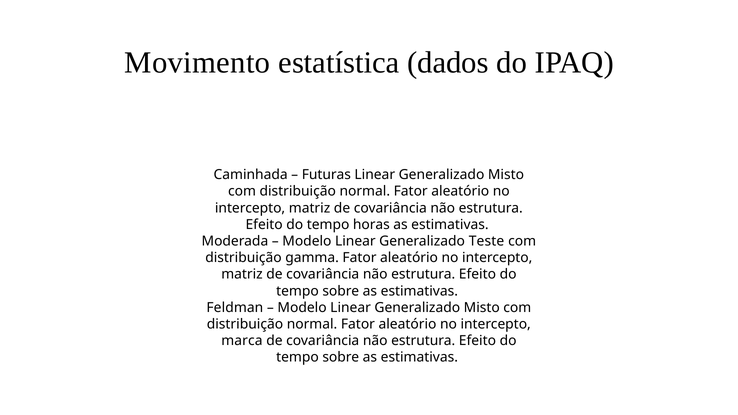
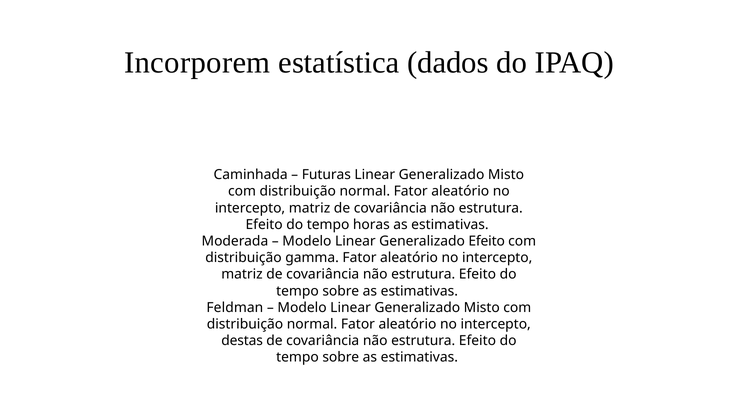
Movimento: Movimento -> Incorporem (197, 63)
Generalizado Teste: Teste -> Efeito (487, 241)
marca: marca -> destas (242, 341)
